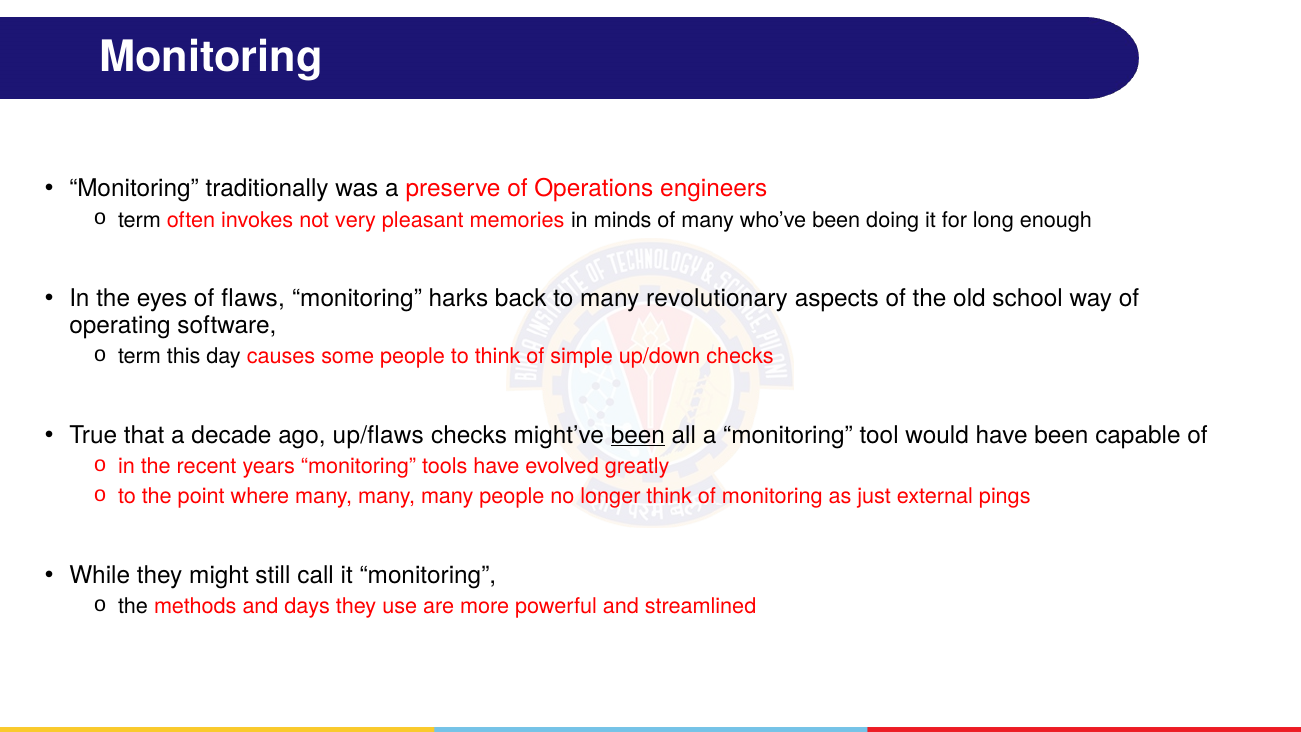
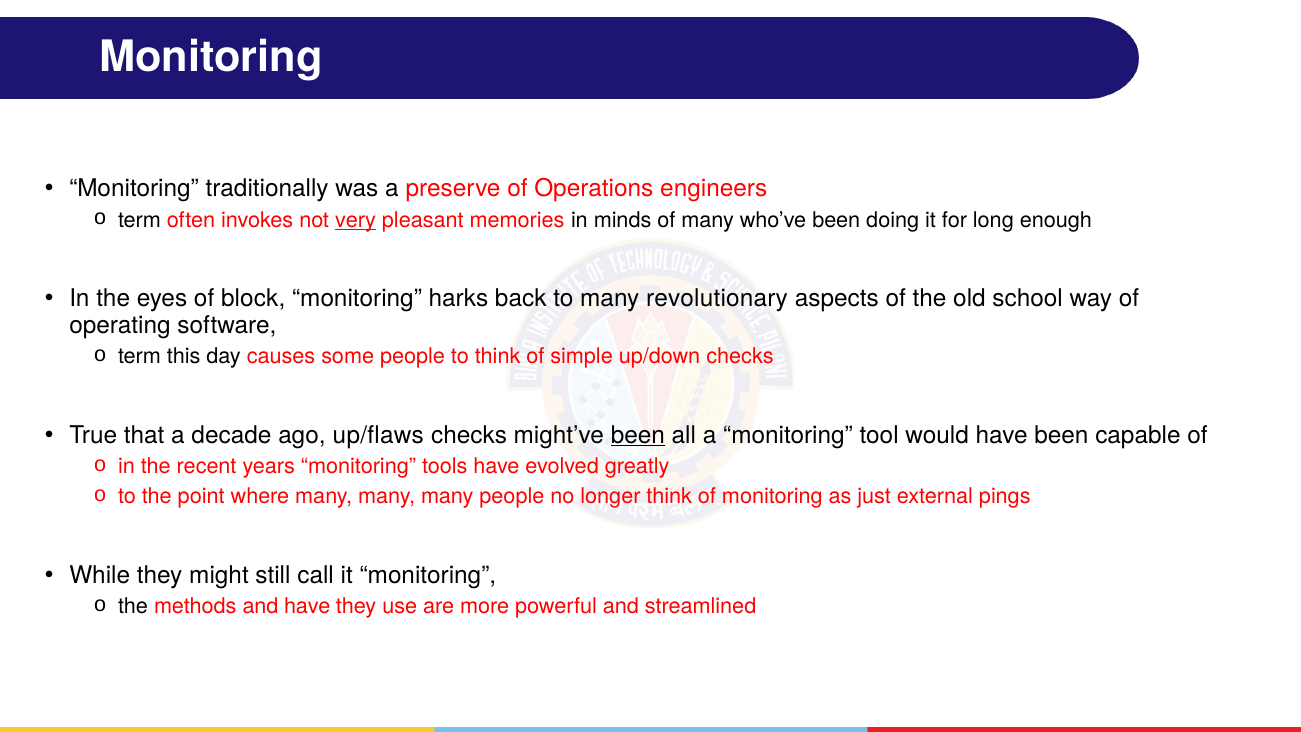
very underline: none -> present (356, 220)
flaws: flaws -> block (253, 299)
and days: days -> have (307, 606)
